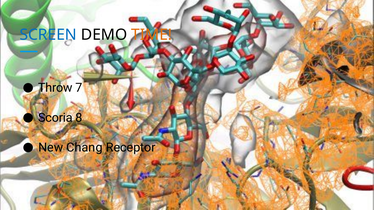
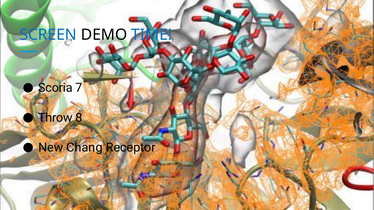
TIME colour: orange -> blue (152, 35)
Throw: Throw -> Scoria (55, 88)
Scoria: Scoria -> Throw (55, 118)
